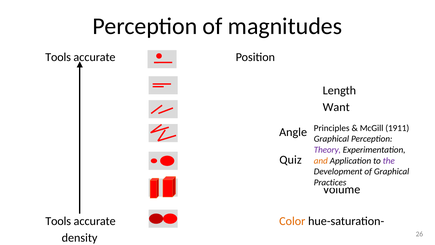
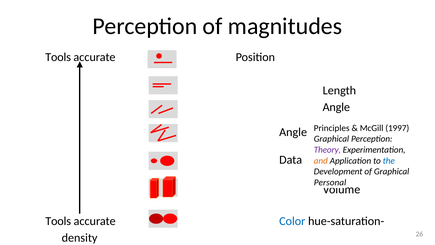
Want: Want -> Angle (336, 107)
1911: 1911 -> 1997 (397, 128)
Quiz: Quiz -> Data (291, 160)
the colour: purple -> blue (389, 161)
Practices: Practices -> Personal (330, 182)
Color colour: orange -> blue (292, 221)
